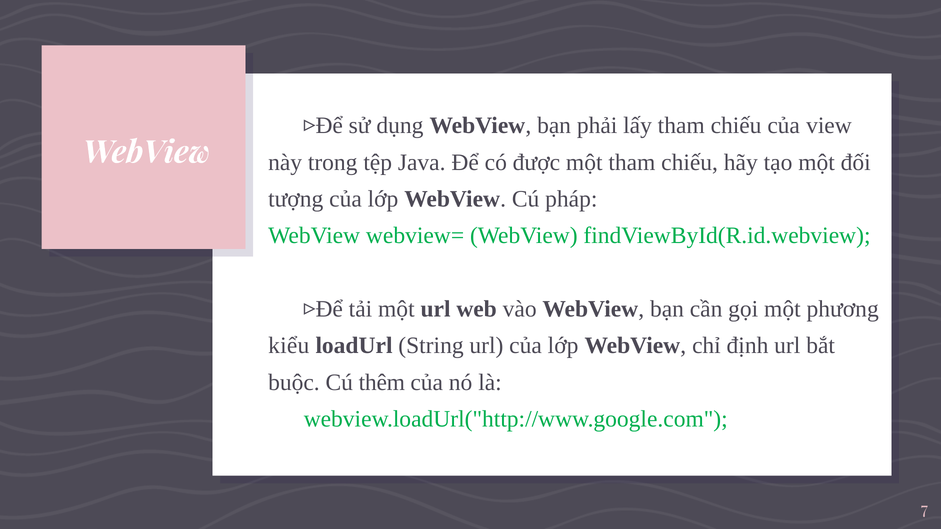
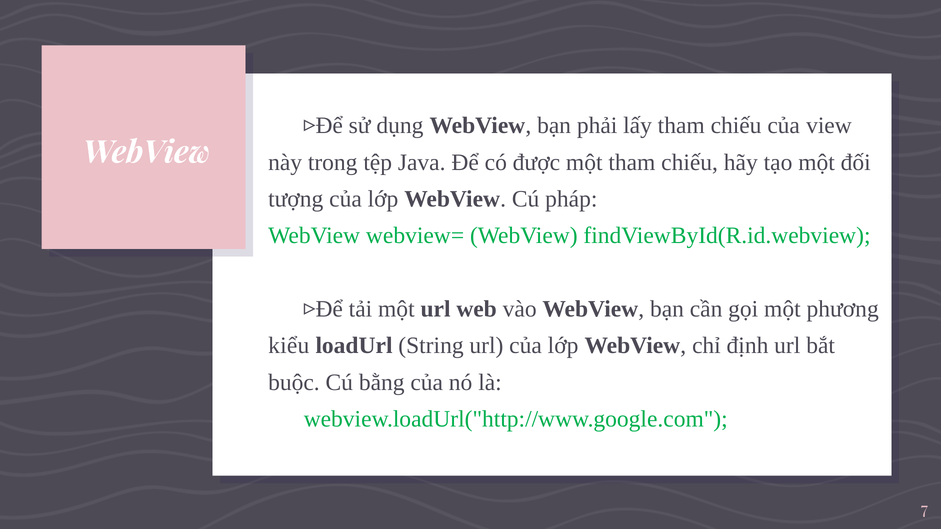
thêm: thêm -> bằng (382, 382)
